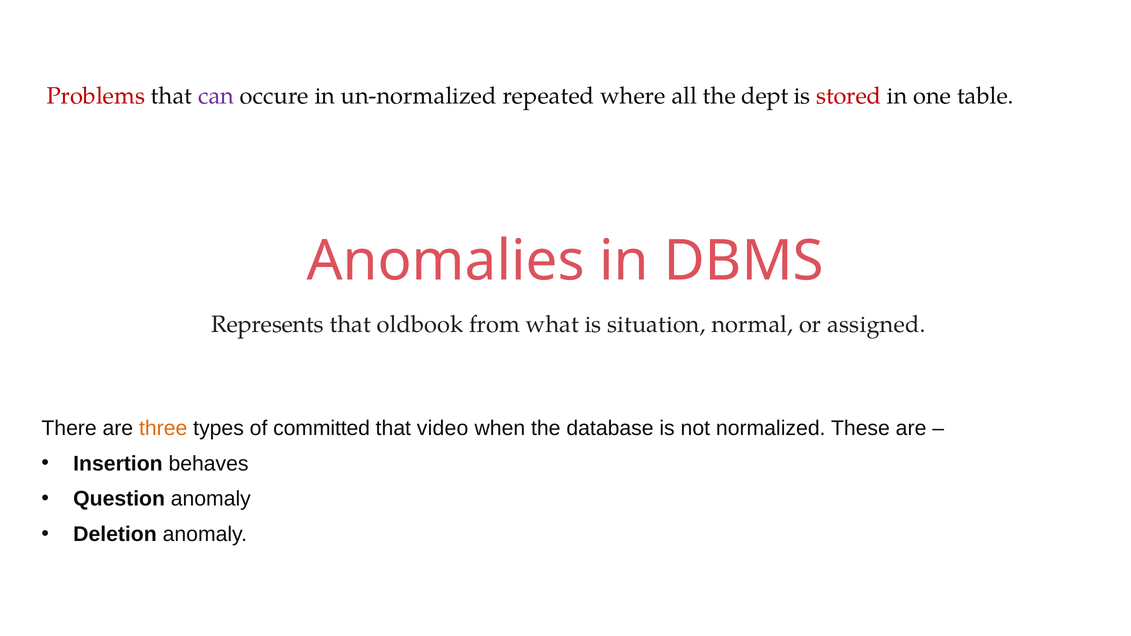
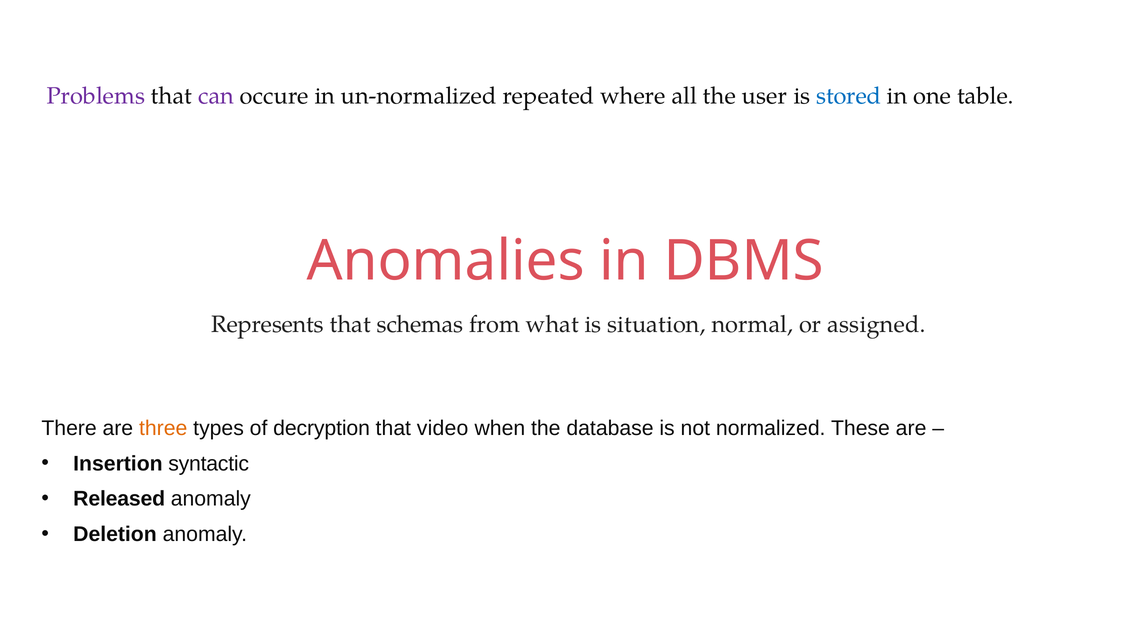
Problems colour: red -> purple (96, 96)
dept: dept -> user (765, 96)
stored colour: red -> blue (849, 96)
oldbook: oldbook -> schemas (420, 325)
committed: committed -> decryption (322, 428)
behaves: behaves -> syntactic (209, 464)
Question: Question -> Released (119, 499)
